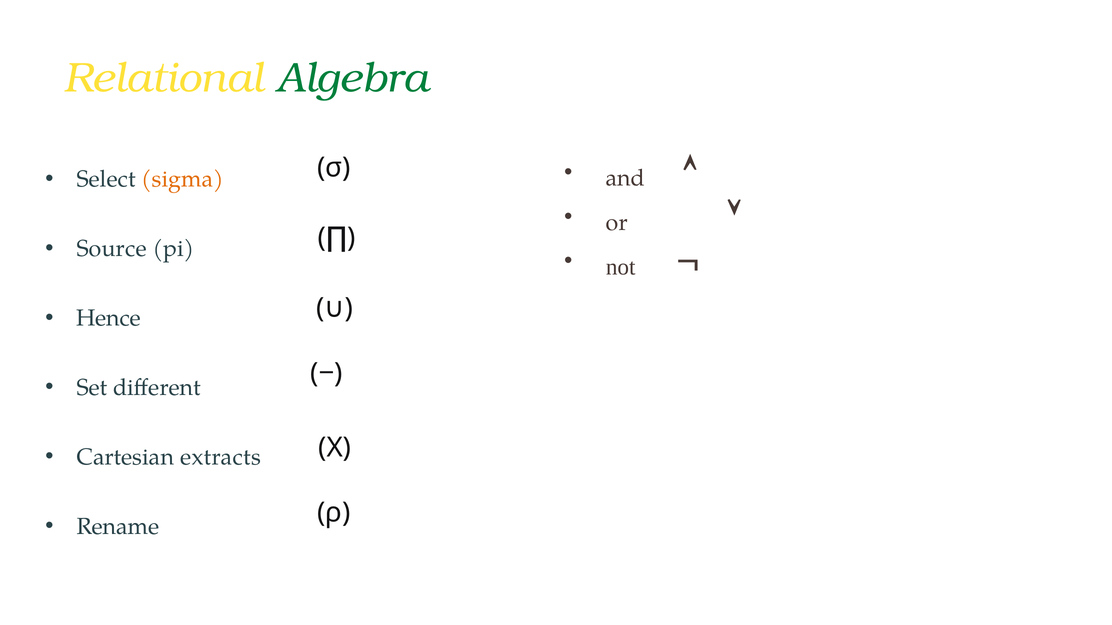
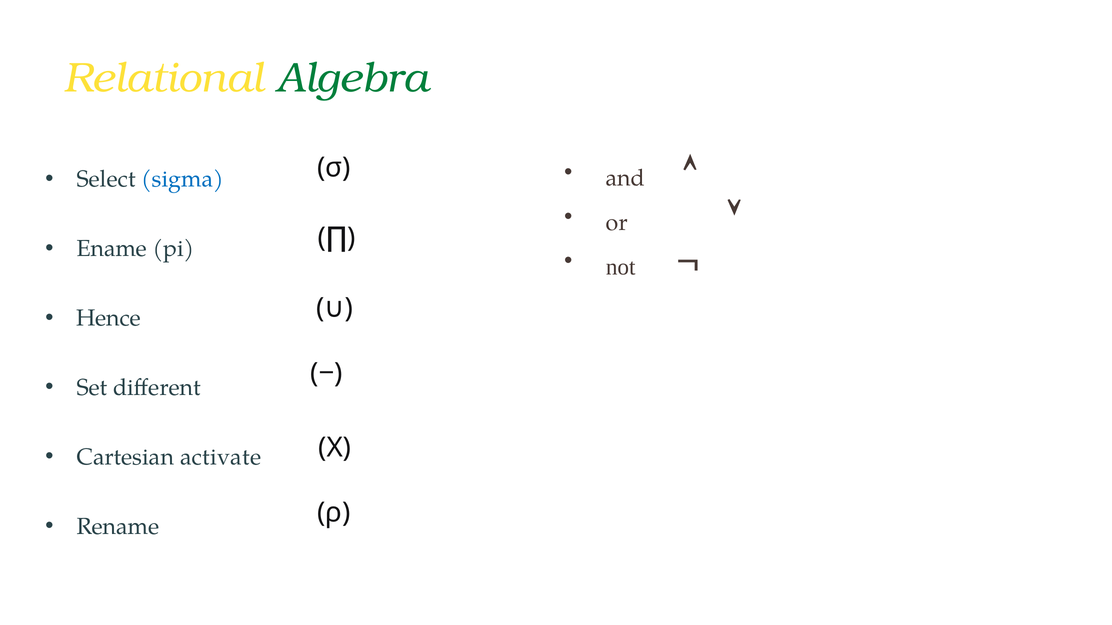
sigma colour: orange -> blue (183, 179)
Source: Source -> Ename (112, 249)
extracts: extracts -> activate (221, 457)
